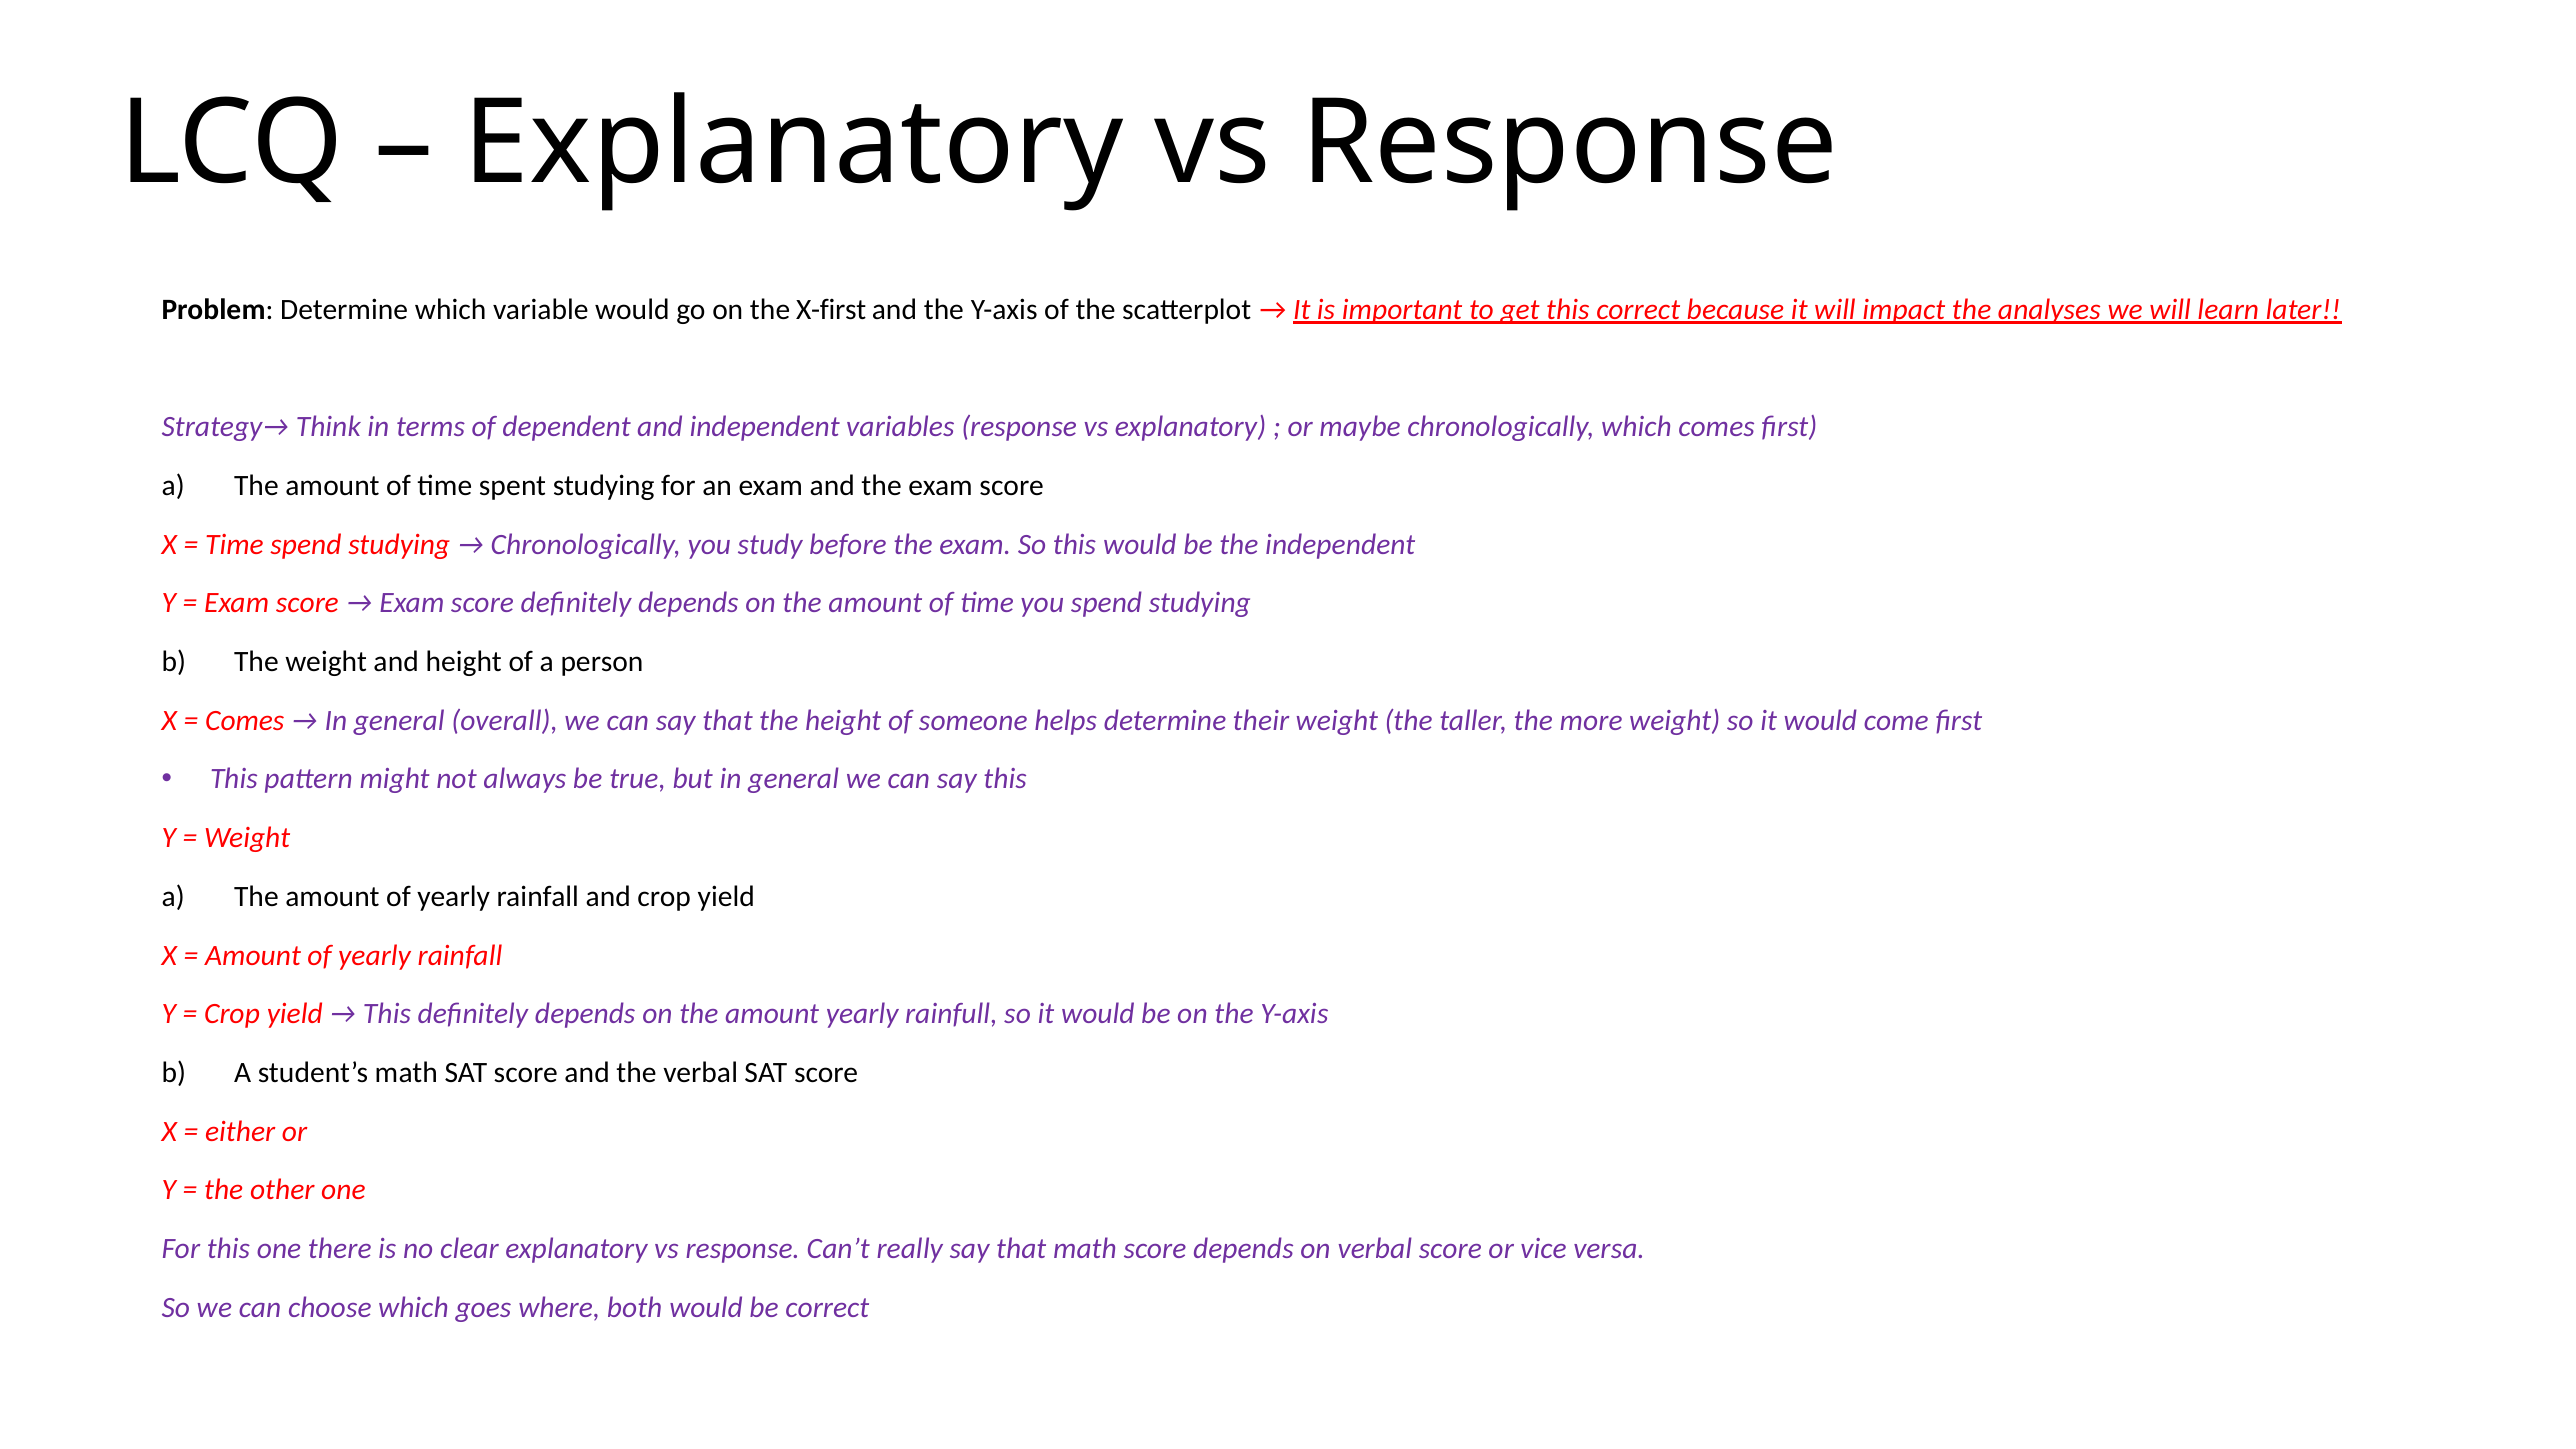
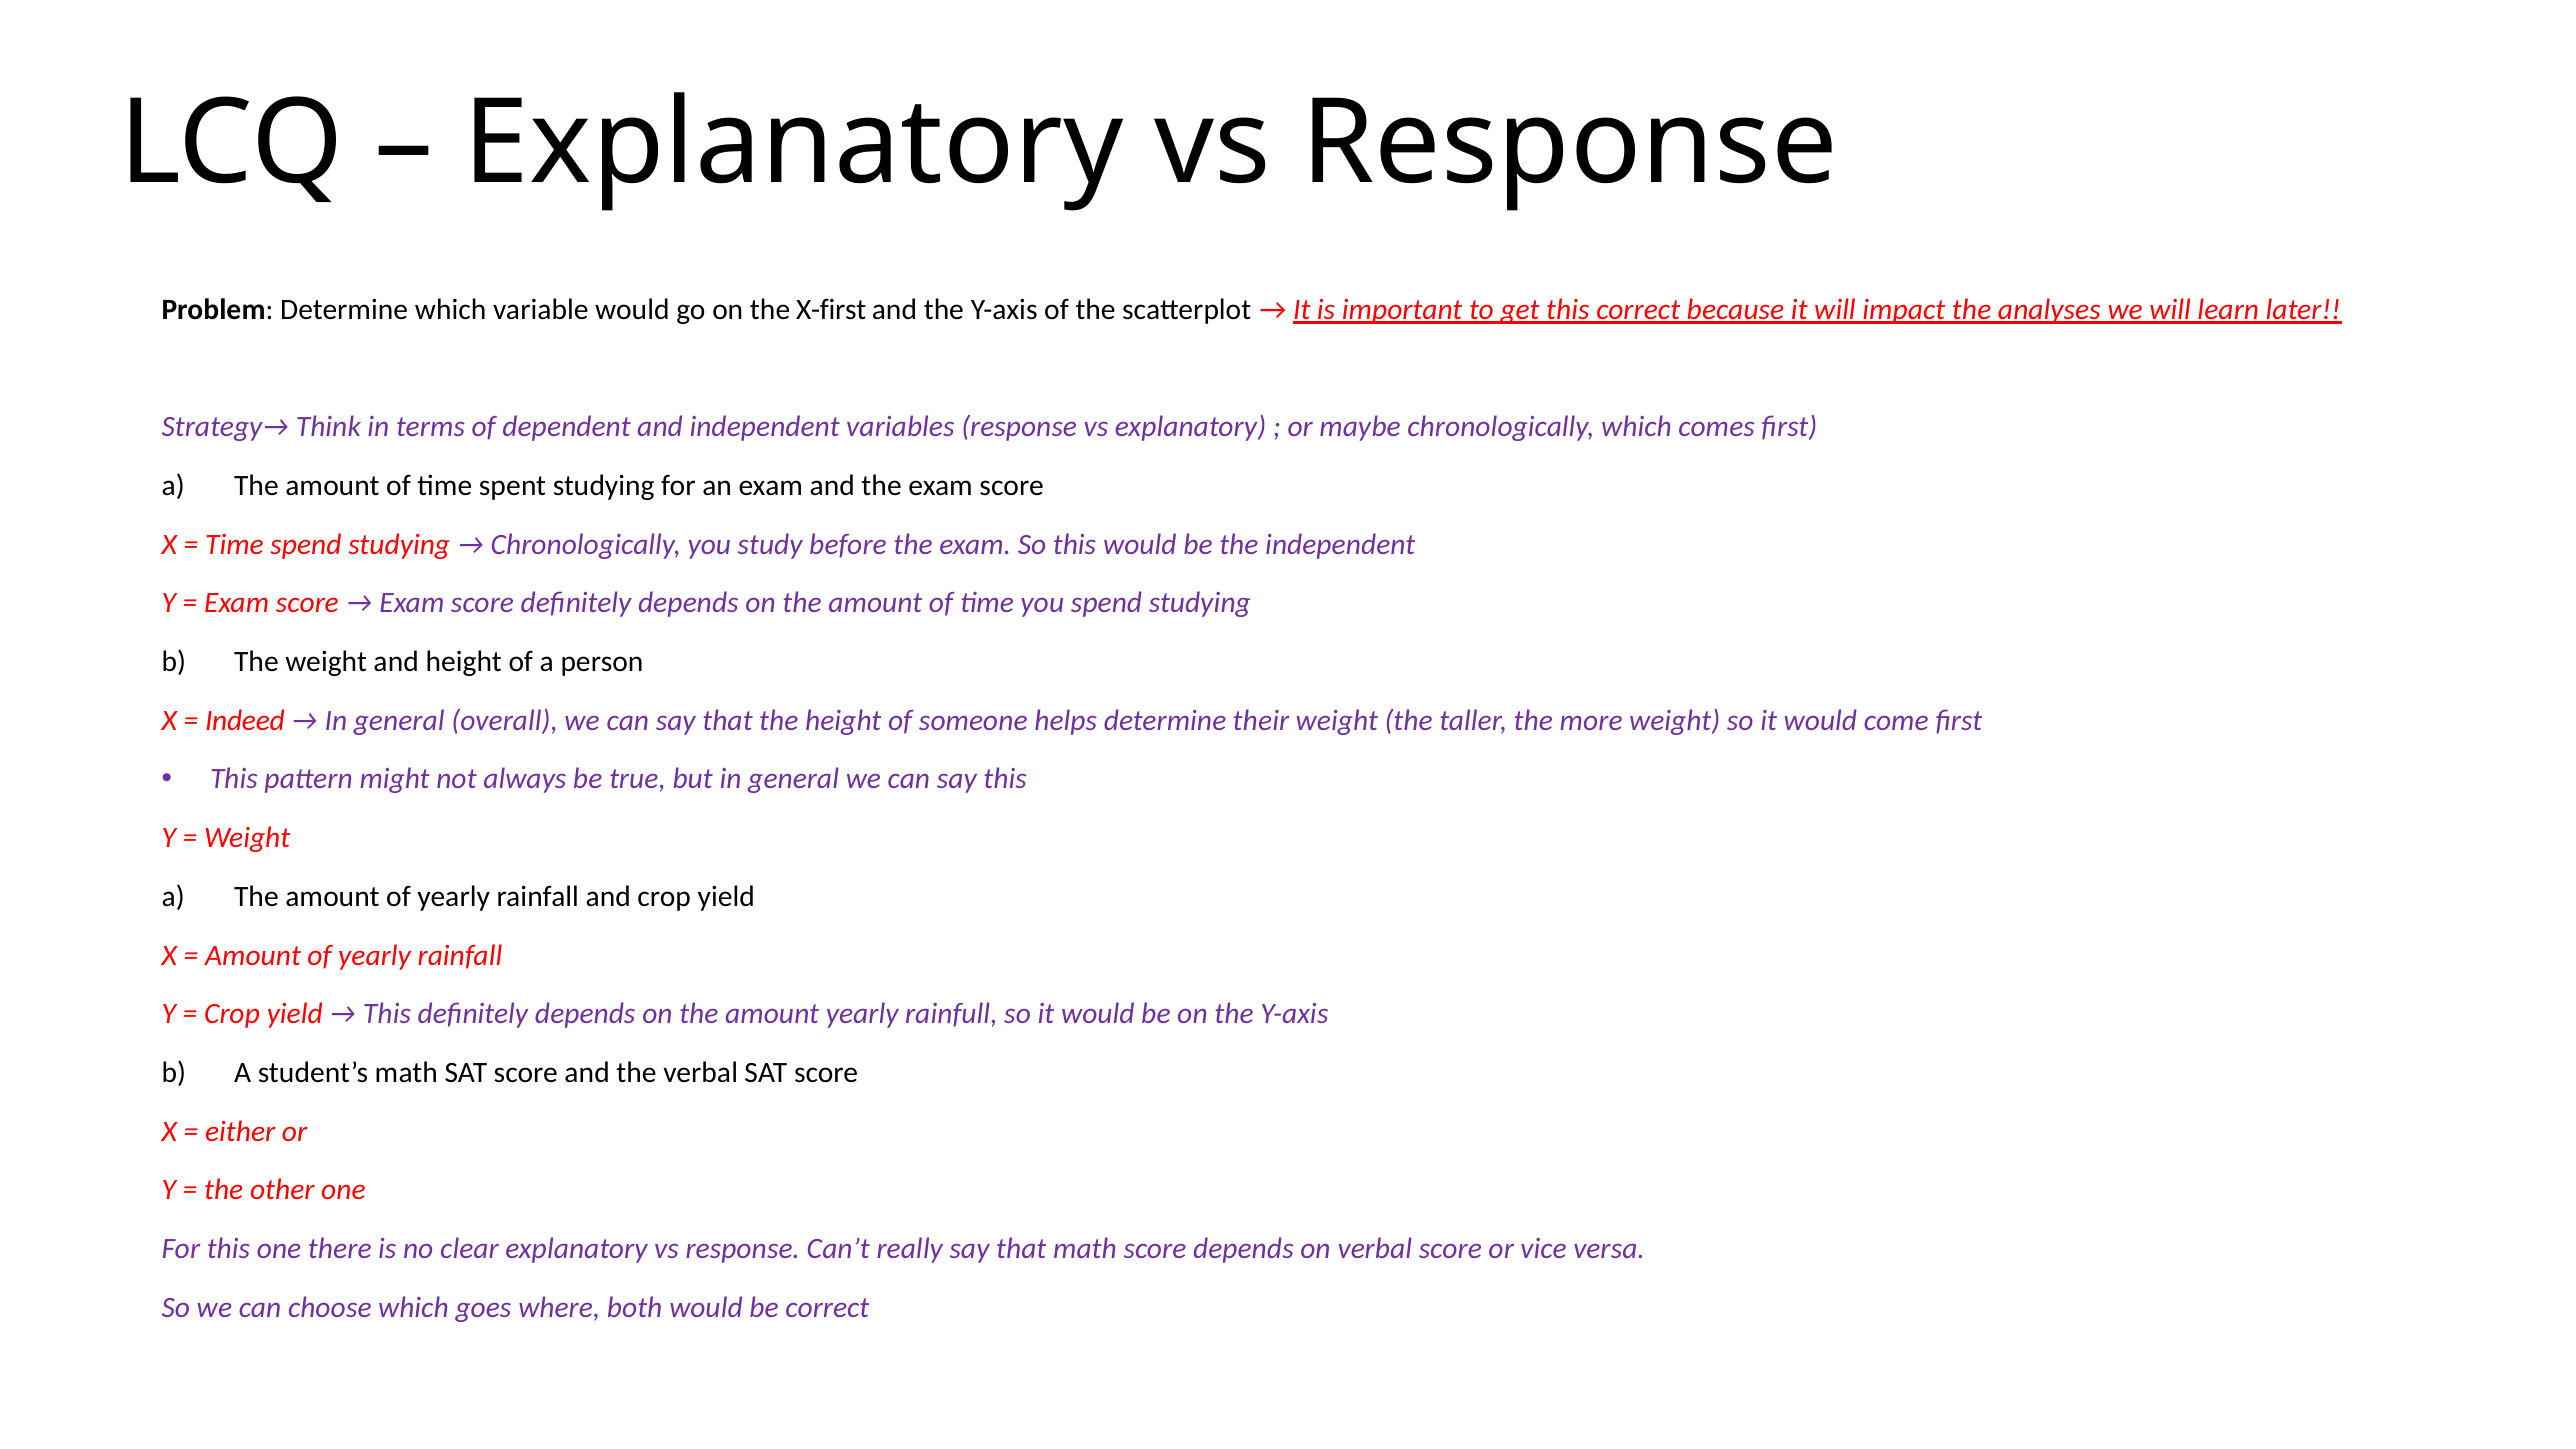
Comes: Comes -> Indeed (245, 720)
